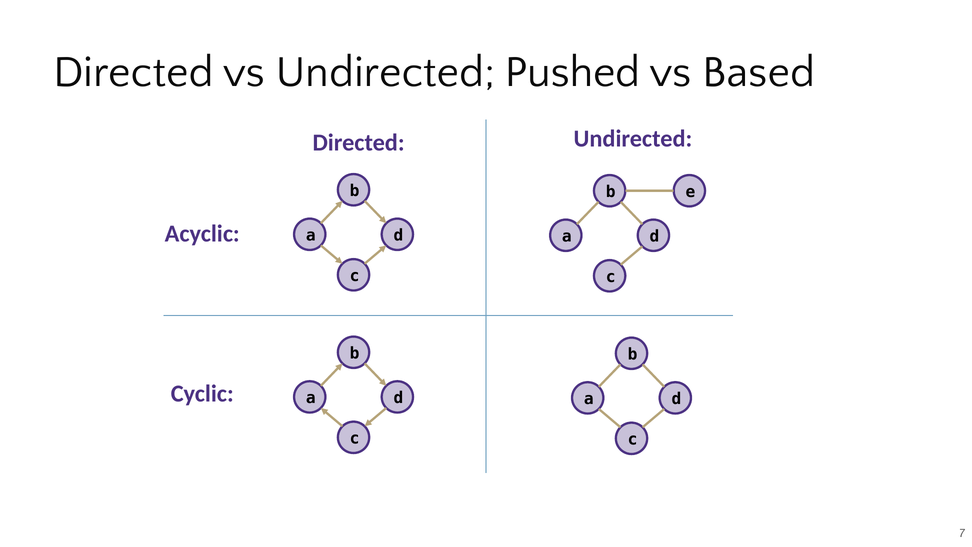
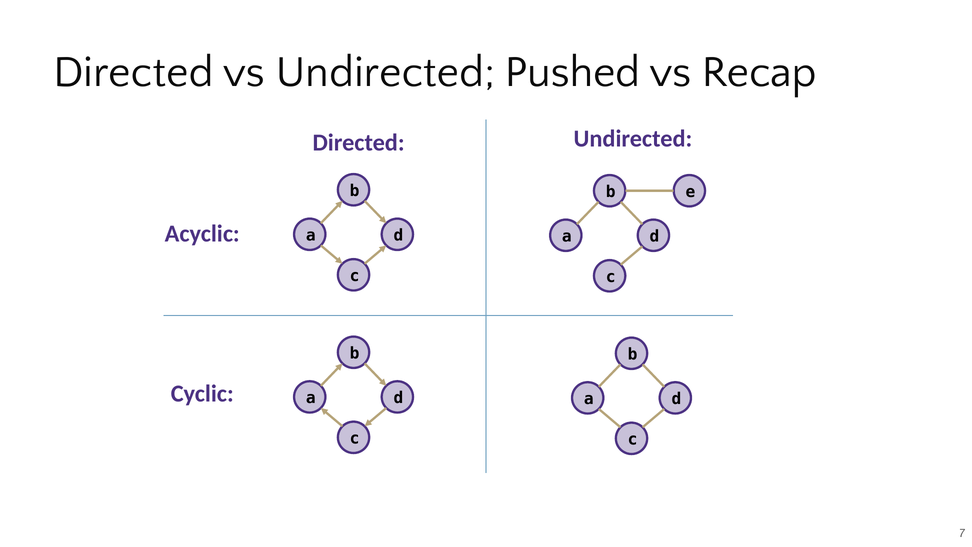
Based: Based -> Recap (759, 72)
